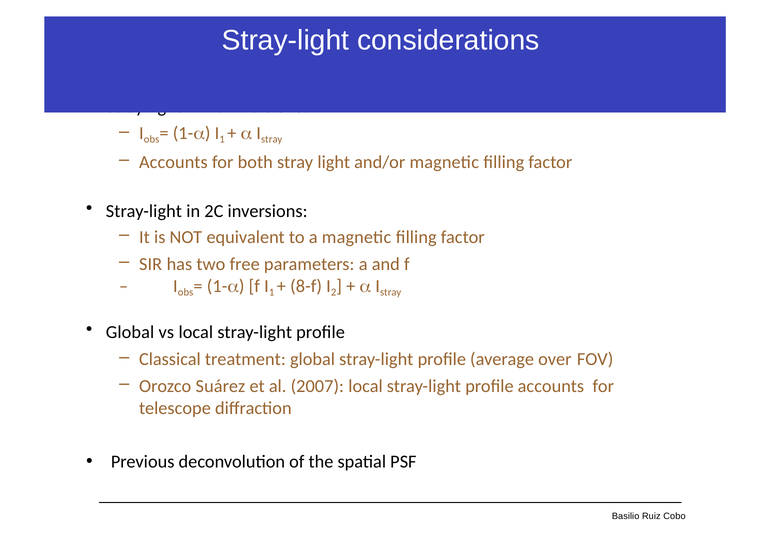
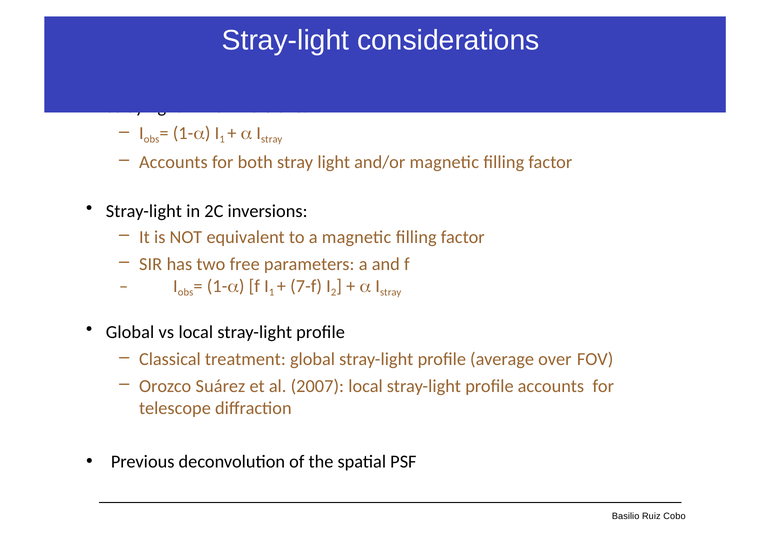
8-f: 8-f -> 7-f (306, 286)
